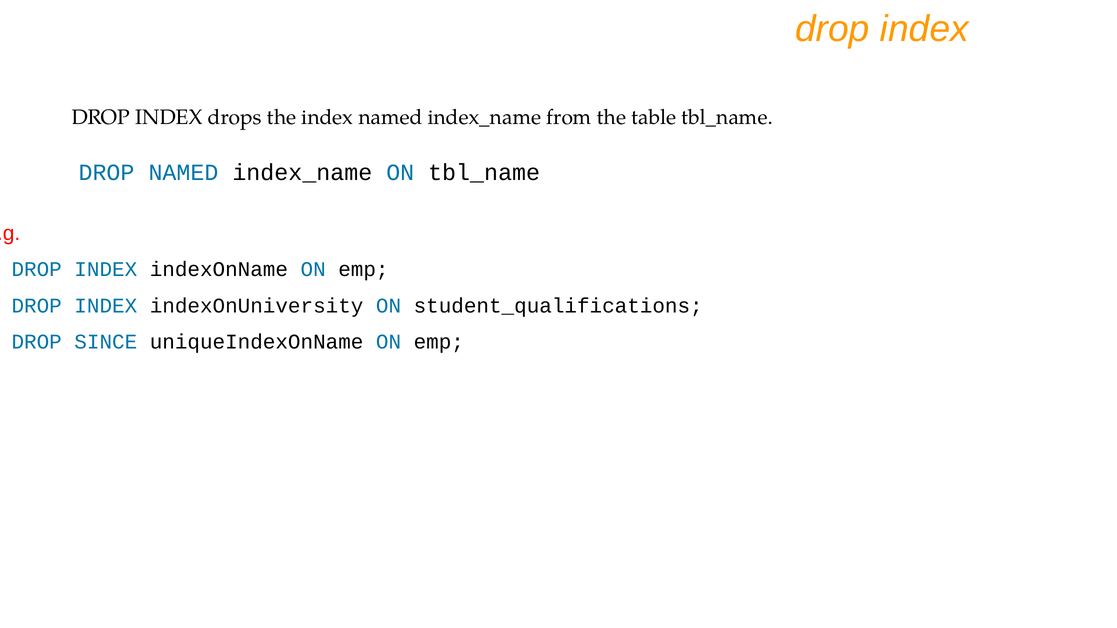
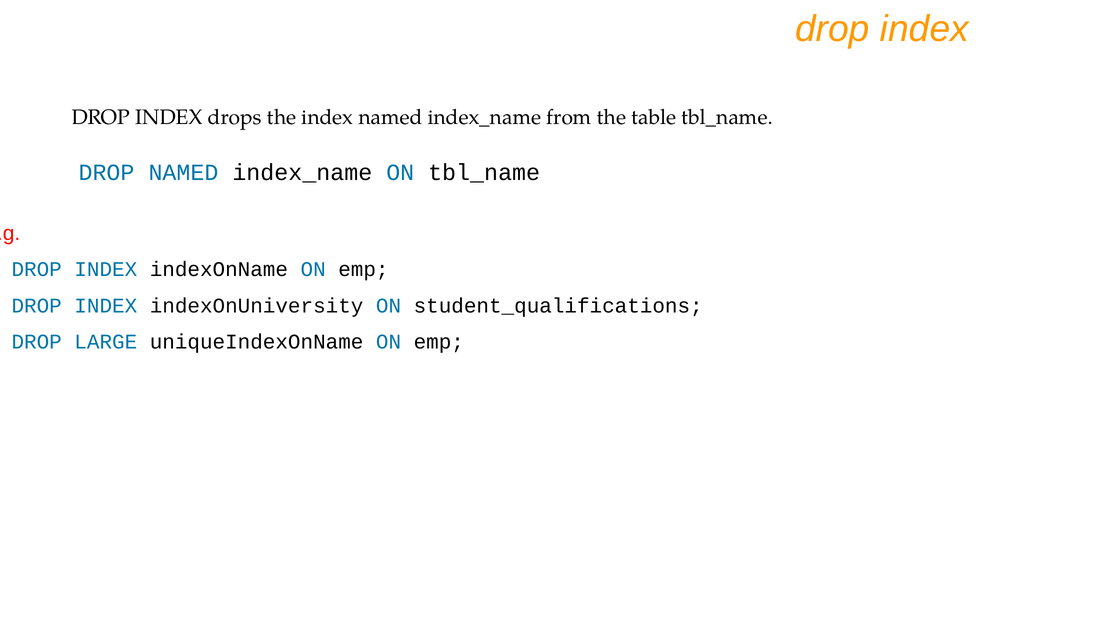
SINCE: SINCE -> LARGE (106, 342)
